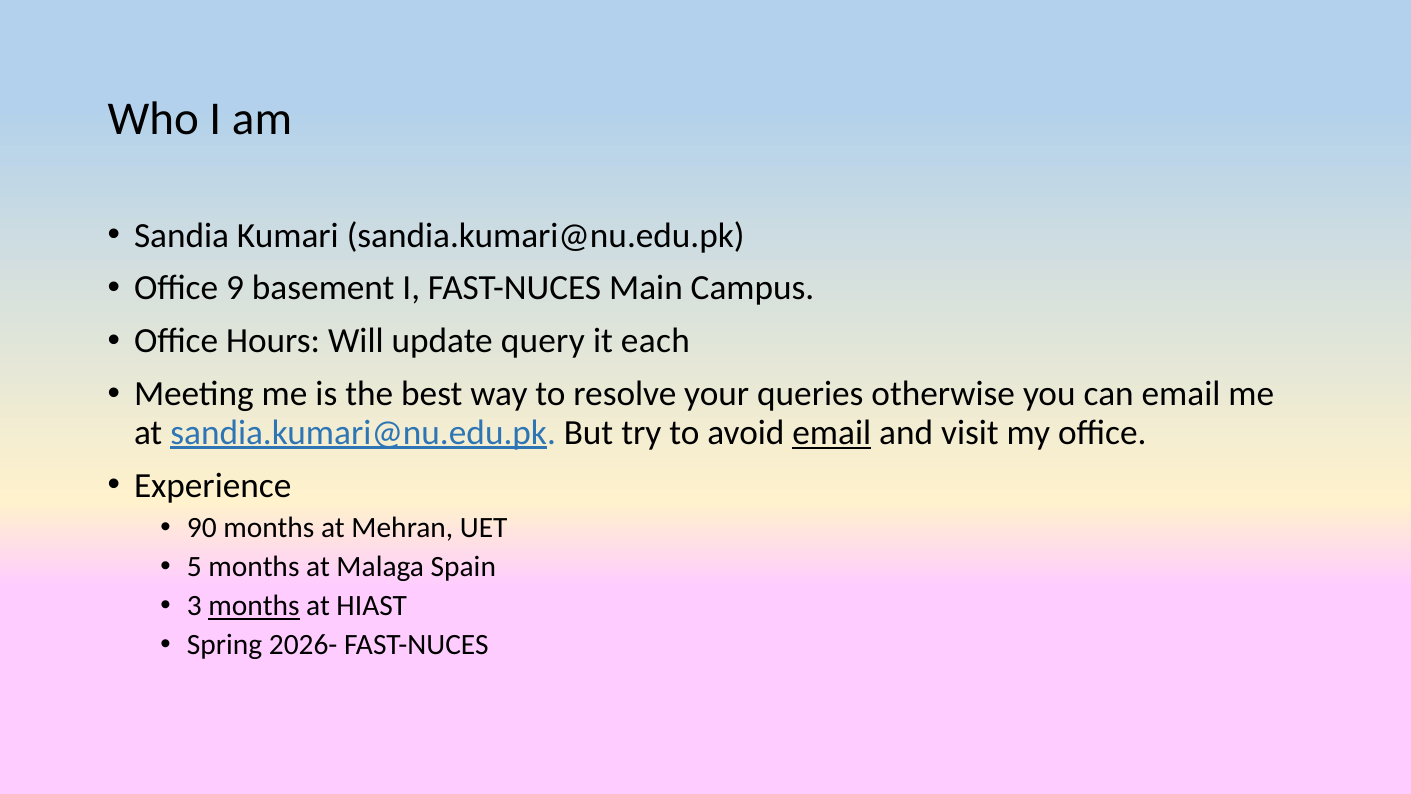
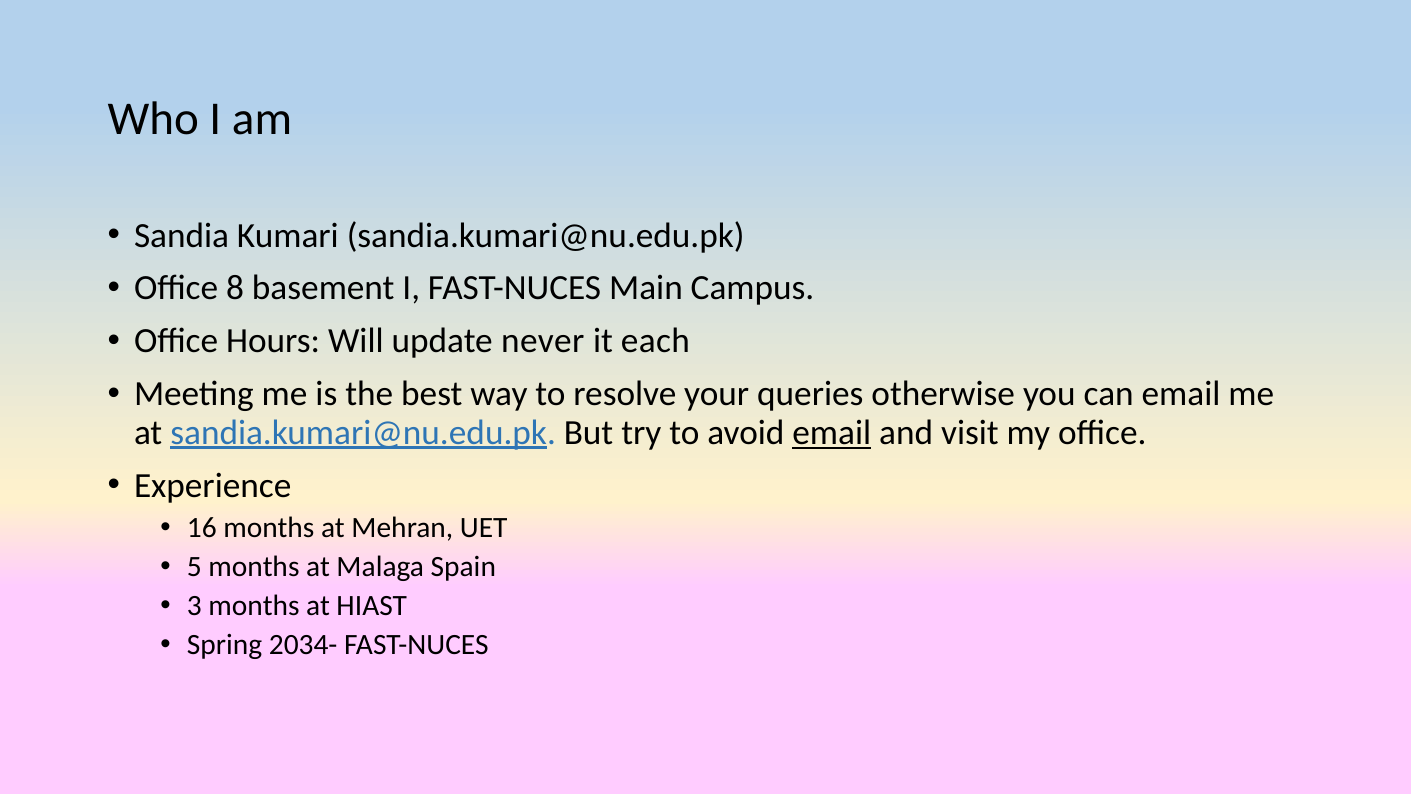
9: 9 -> 8 (235, 288)
query: query -> never (543, 341)
90: 90 -> 16 (202, 528)
months underline: present -> none (254, 606)
2026-: 2026- -> 2034- (303, 645)
